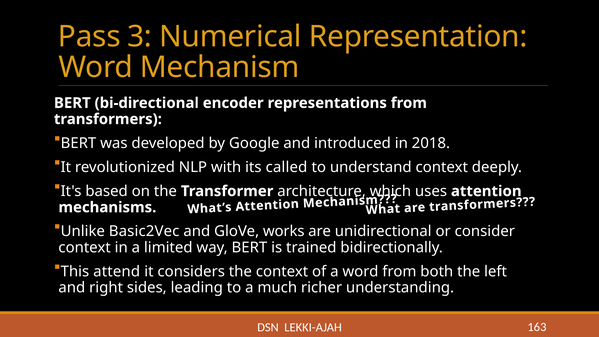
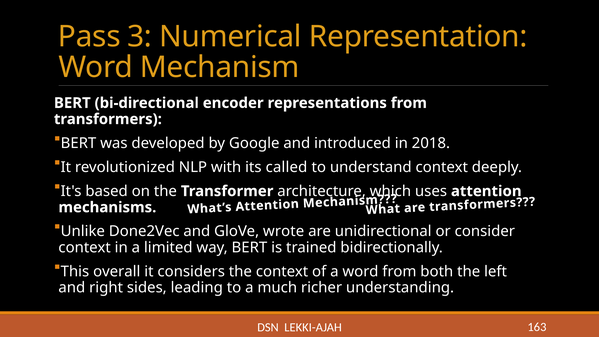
Basic2Vec: Basic2Vec -> Done2Vec (144, 231)
works: works -> wrote (284, 231)
attend: attend -> overall (117, 271)
